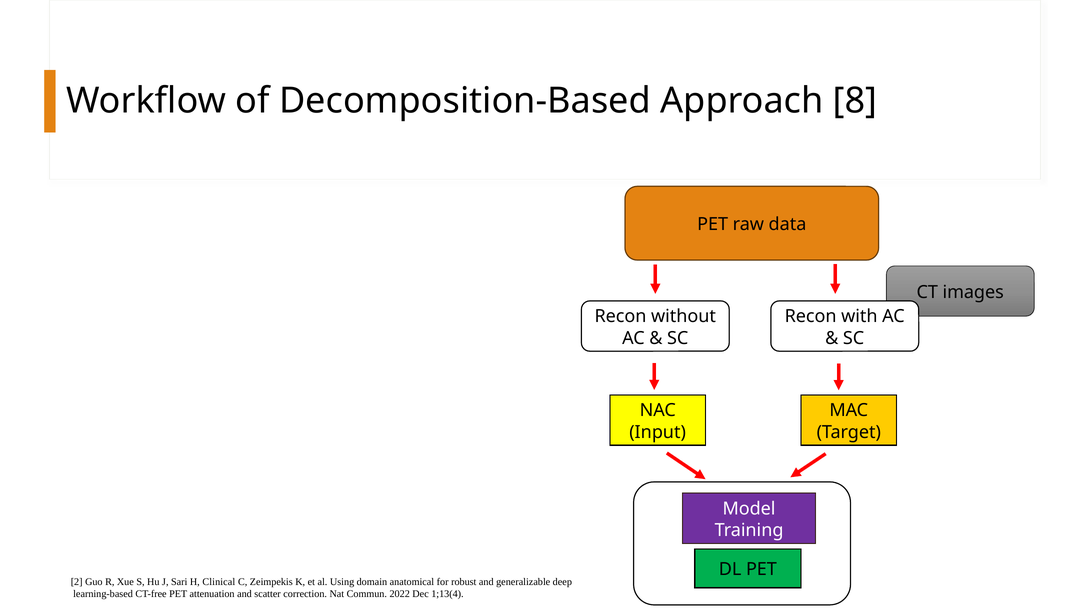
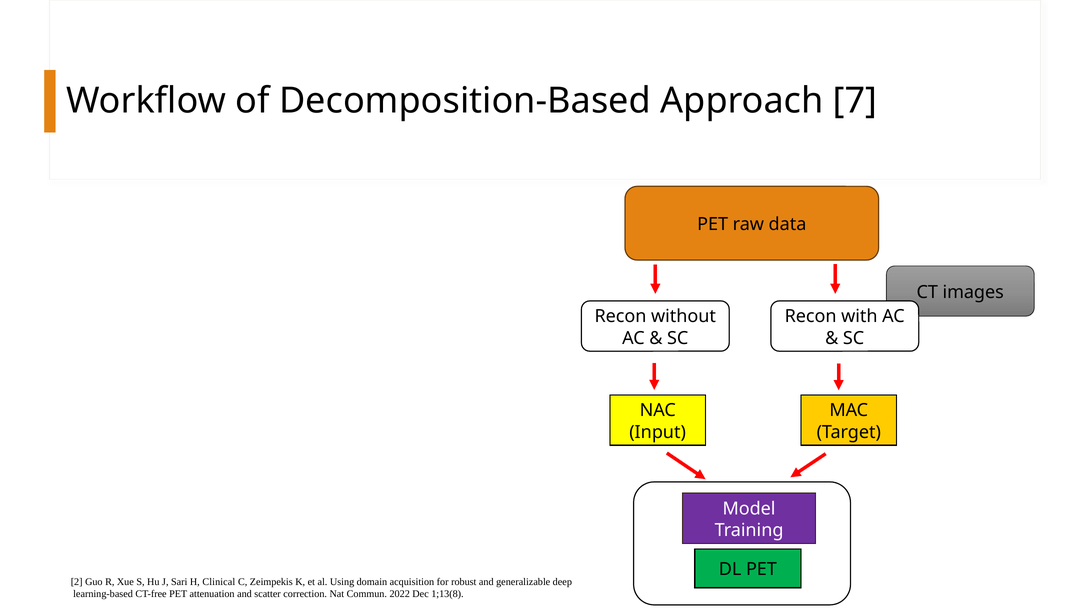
8: 8 -> 7 (855, 101)
anatomical: anatomical -> acquisition (412, 582)
1;13(4: 1;13(4 -> 1;13(8 (447, 594)
